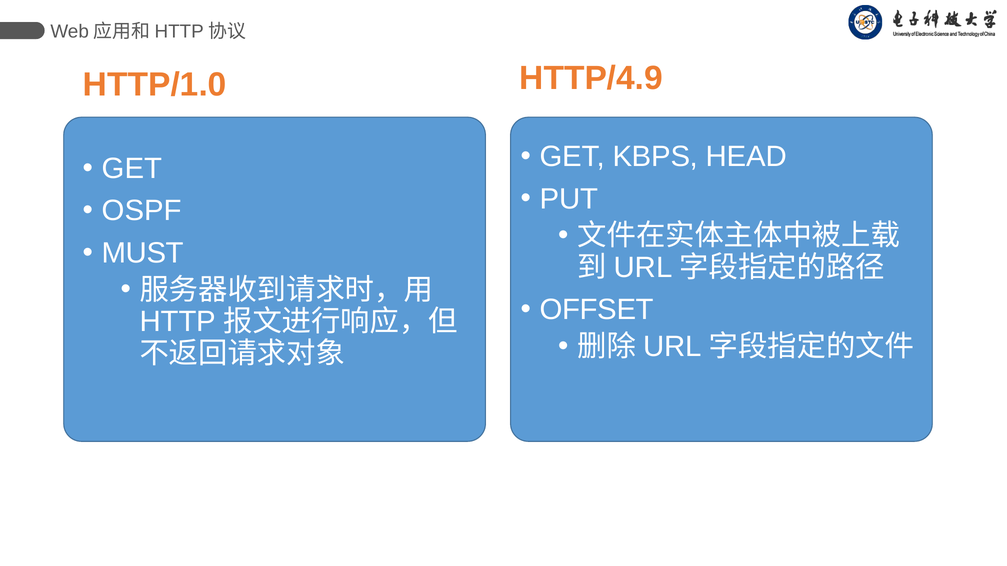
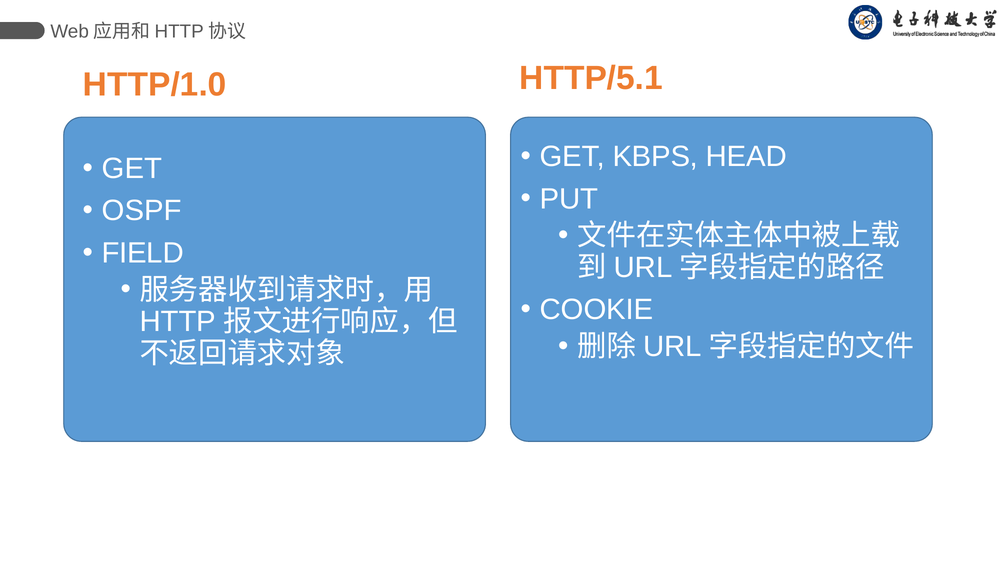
HTTP/4.9: HTTP/4.9 -> HTTP/5.1 (591, 78)
MUST: MUST -> FIELD (143, 253)
OFFSET: OFFSET -> COOKIE (597, 310)
